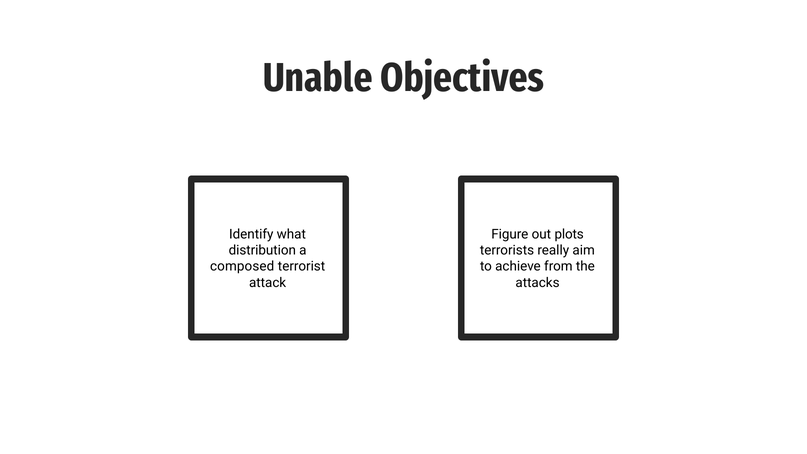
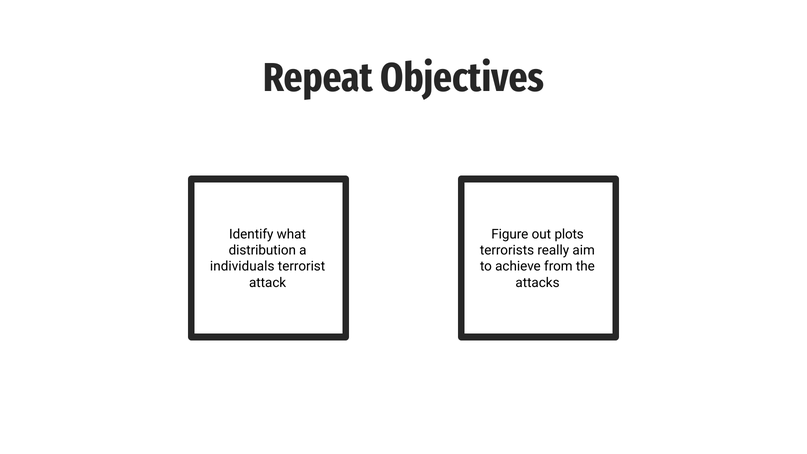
Unable: Unable -> Repeat (318, 78)
composed: composed -> individuals (242, 267)
